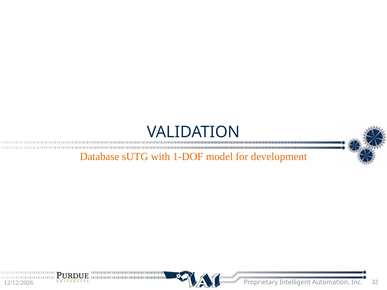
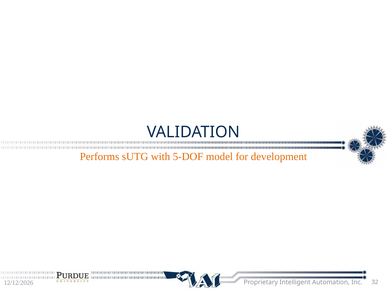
Database: Database -> Performs (100, 157)
1-DOF: 1-DOF -> 5-DOF (188, 157)
